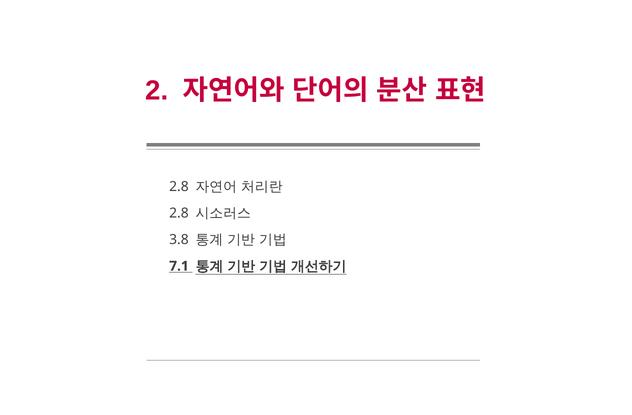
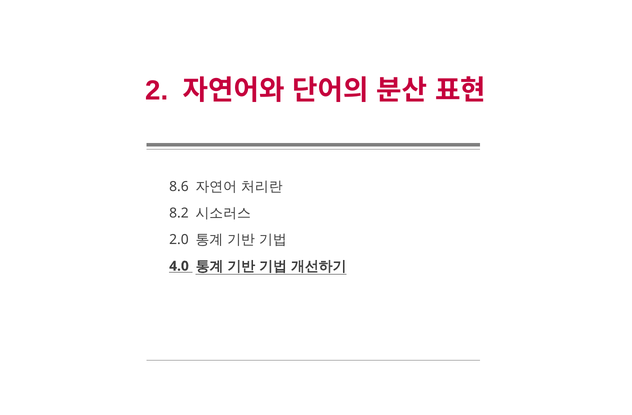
2.8: 2.8 -> 8.6 (179, 187)
2.8: 2.8 -> 8.2 (179, 213)
3.8: 3.8 -> 2.0 (179, 240)
7.1: 7.1 -> 4.0 (179, 266)
